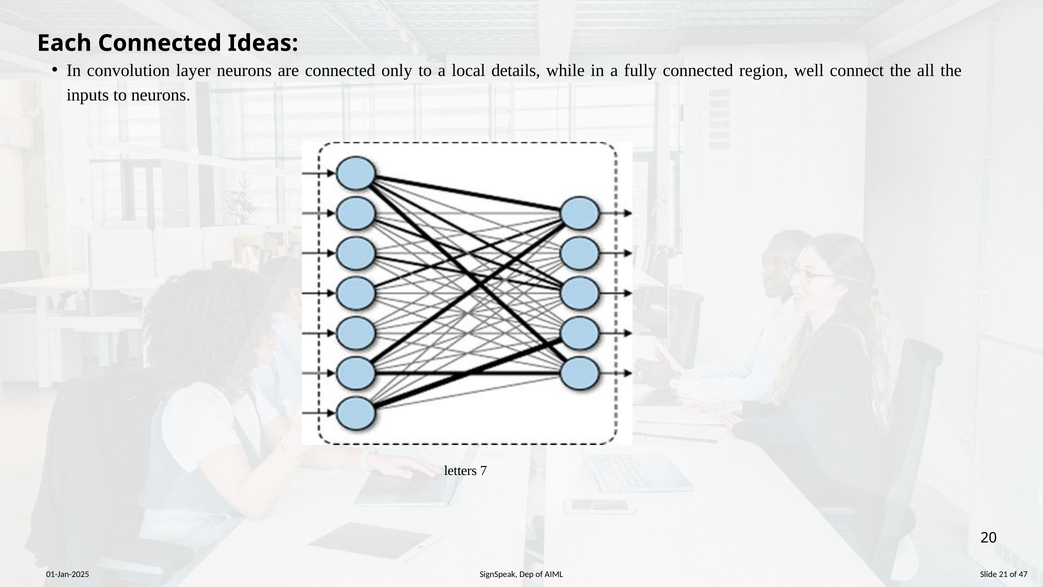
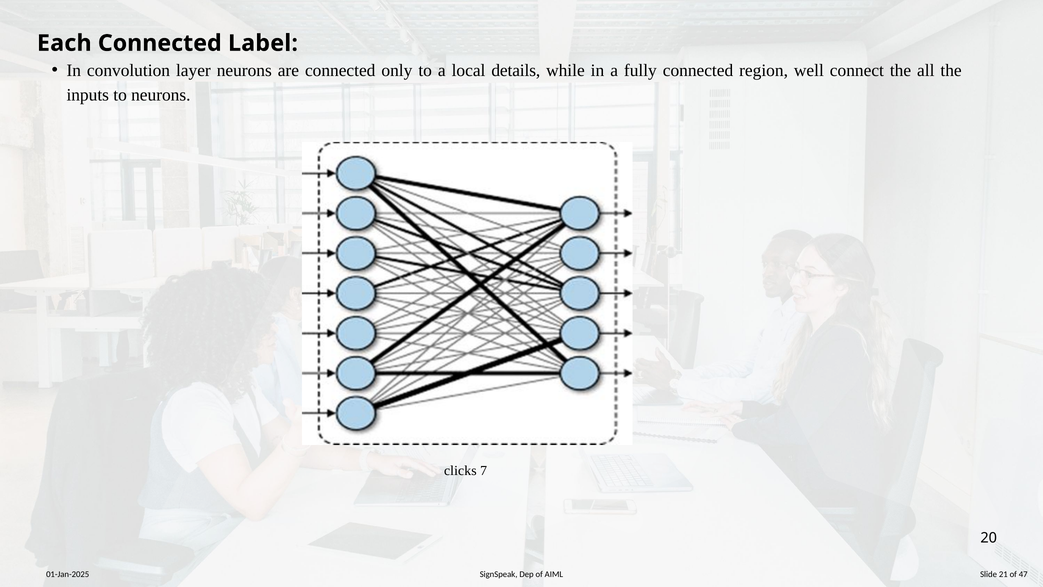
Ideas: Ideas -> Label (263, 43)
letters: letters -> clicks (460, 471)
